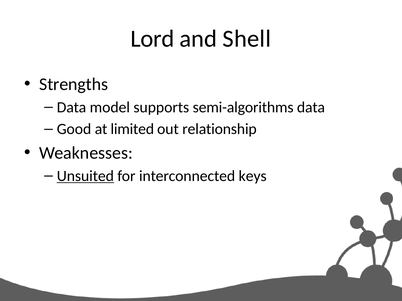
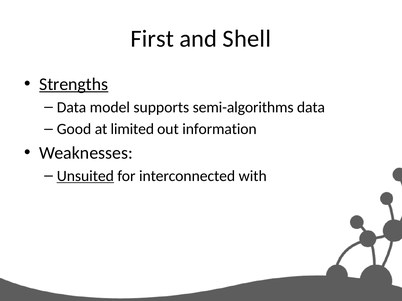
Lord: Lord -> First (152, 39)
Strengths underline: none -> present (74, 84)
relationship: relationship -> information (219, 129)
keys: keys -> with (253, 176)
